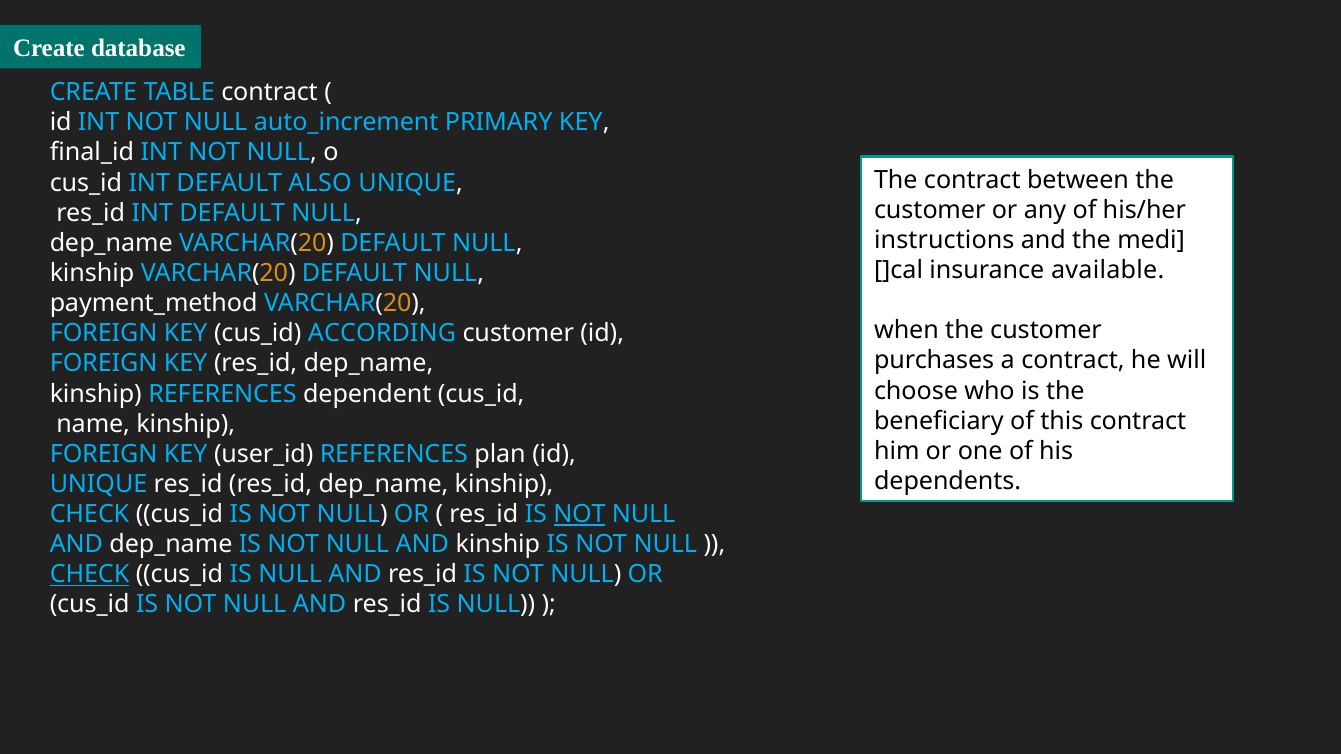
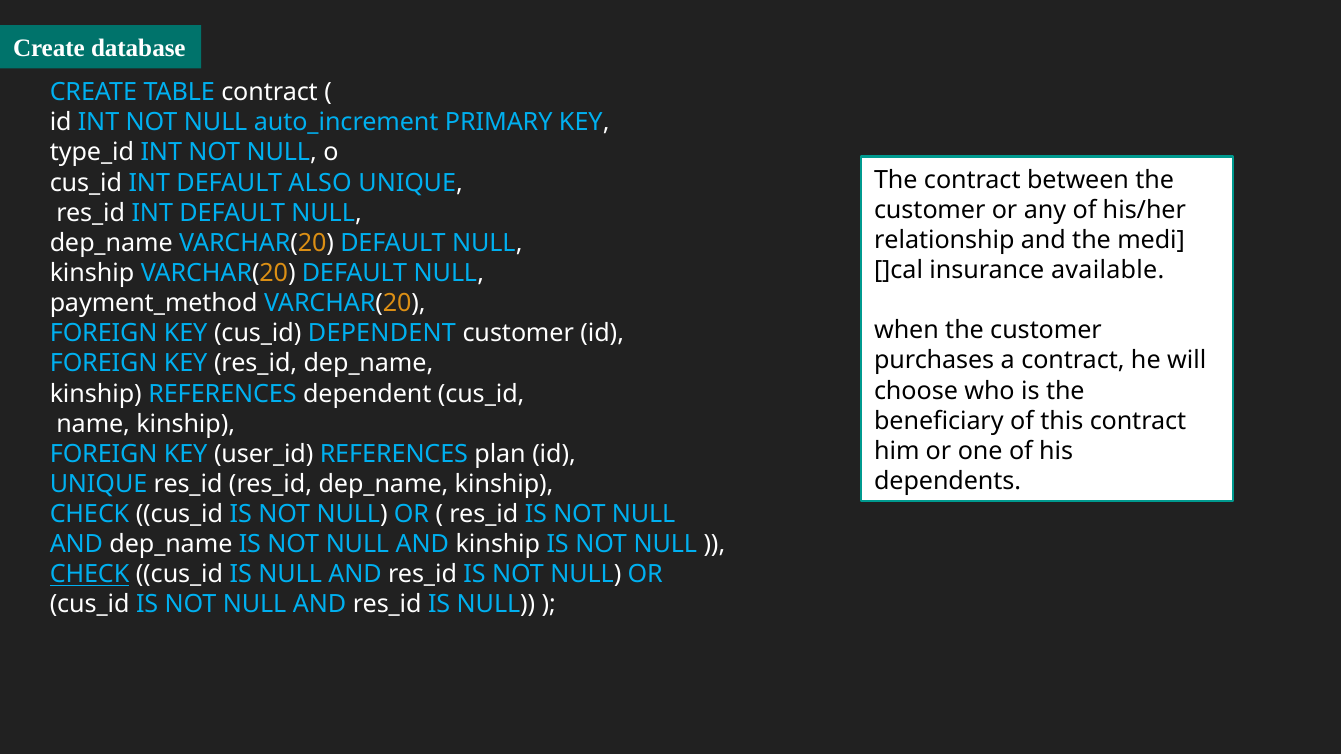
final_id: final_id -> type_id (92, 153)
instructions: instructions -> relationship (944, 240)
cus_id ACCORDING: ACCORDING -> DEPENDENT (382, 334)
NOT underline: present -> none (579, 514)
